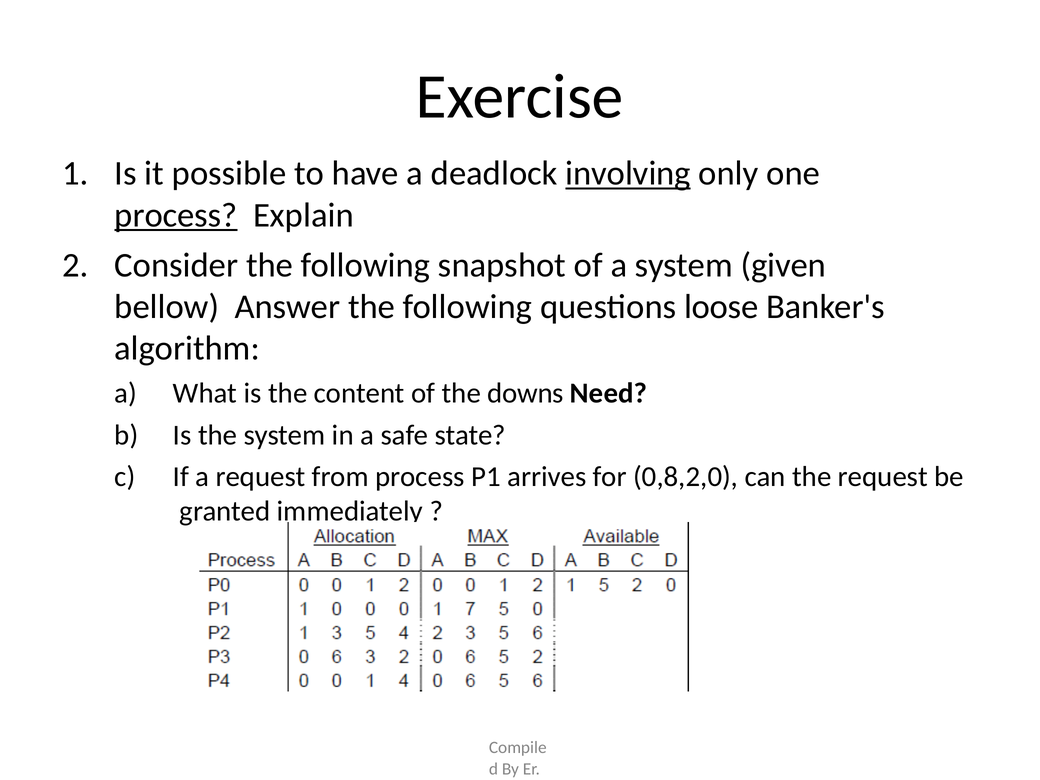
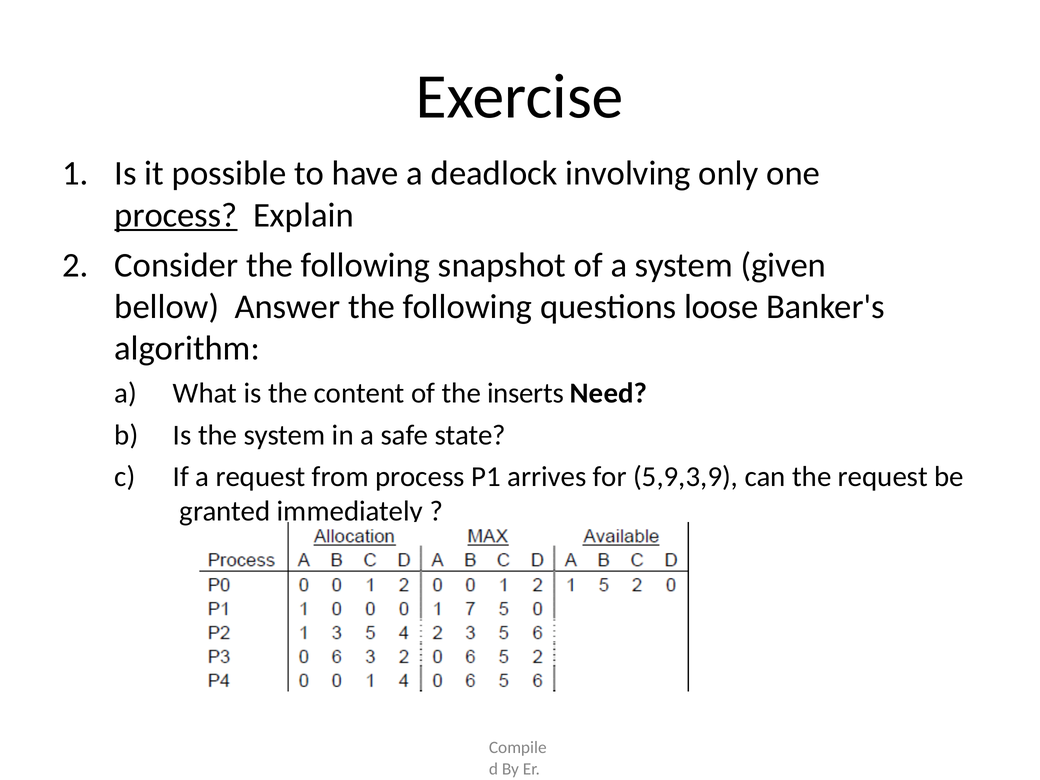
involving underline: present -> none (628, 174)
downs: downs -> inserts (526, 393)
0,8,2,0: 0,8,2,0 -> 5,9,3,9 (686, 477)
